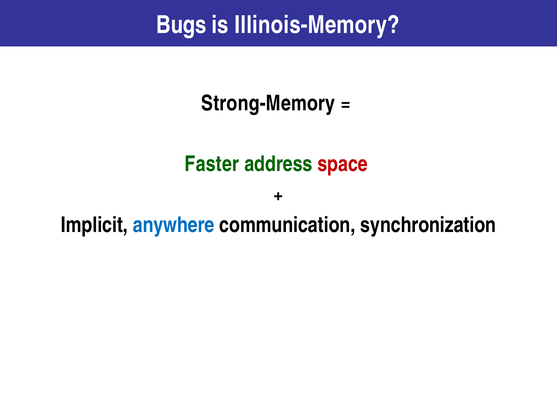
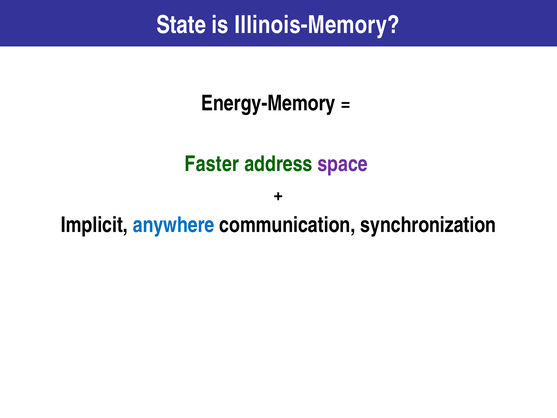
Bugs: Bugs -> State (181, 25)
Strong-Memory: Strong-Memory -> Energy-Memory (268, 103)
space colour: red -> purple (343, 164)
